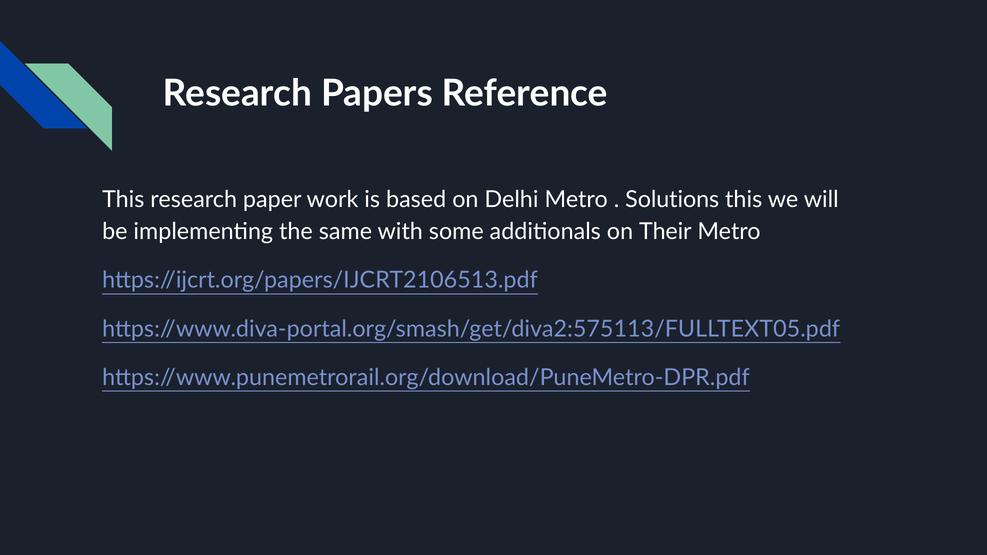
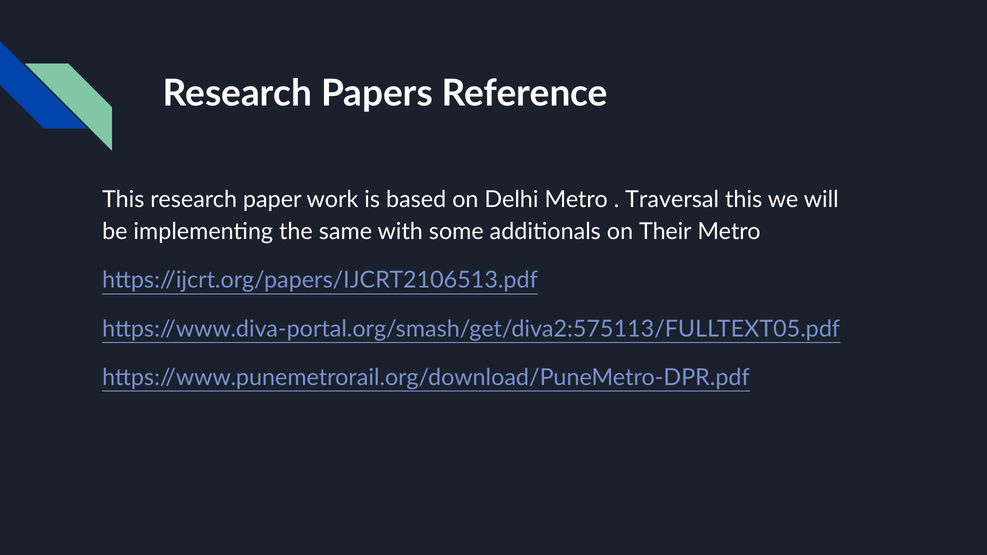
Solutions: Solutions -> Traversal (672, 200)
